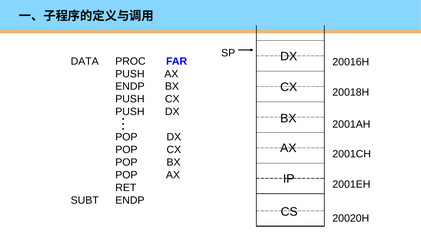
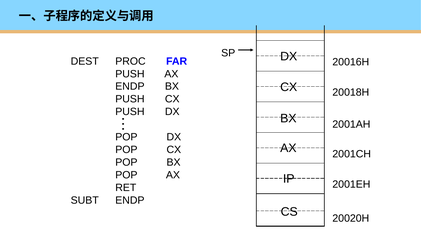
DATA: DATA -> DEST (85, 61)
